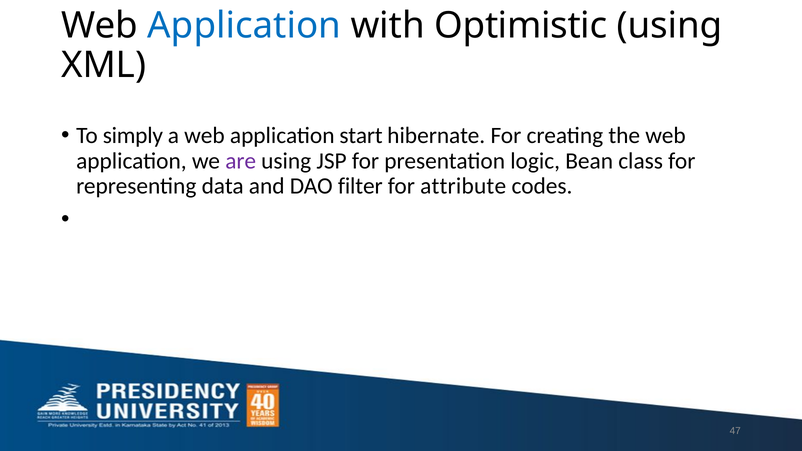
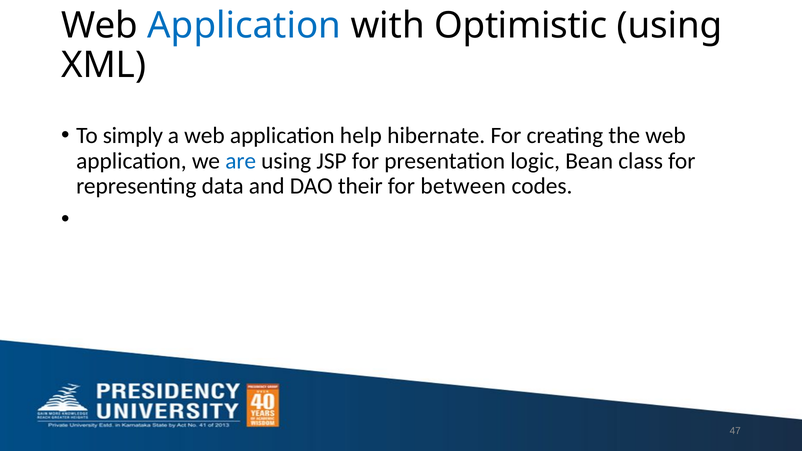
start: start -> help (361, 136)
are colour: purple -> blue (241, 161)
filter: filter -> their (360, 186)
attribute: attribute -> between (463, 186)
